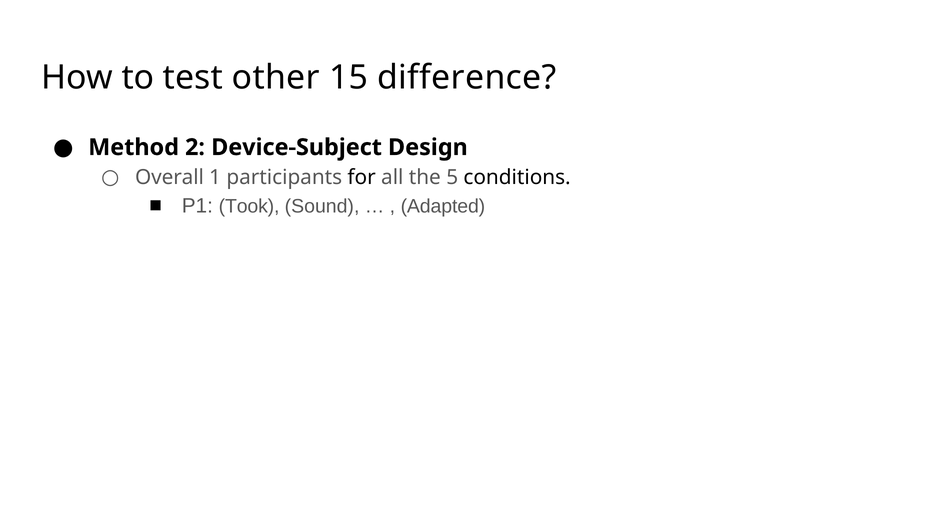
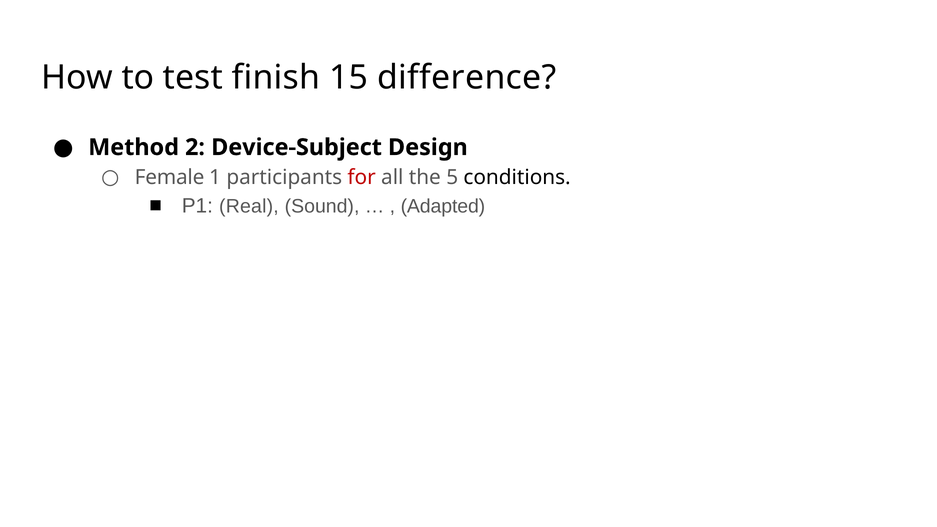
other: other -> finish (276, 78)
Overall: Overall -> Female (170, 177)
for colour: black -> red (362, 177)
Took: Took -> Real (249, 206)
